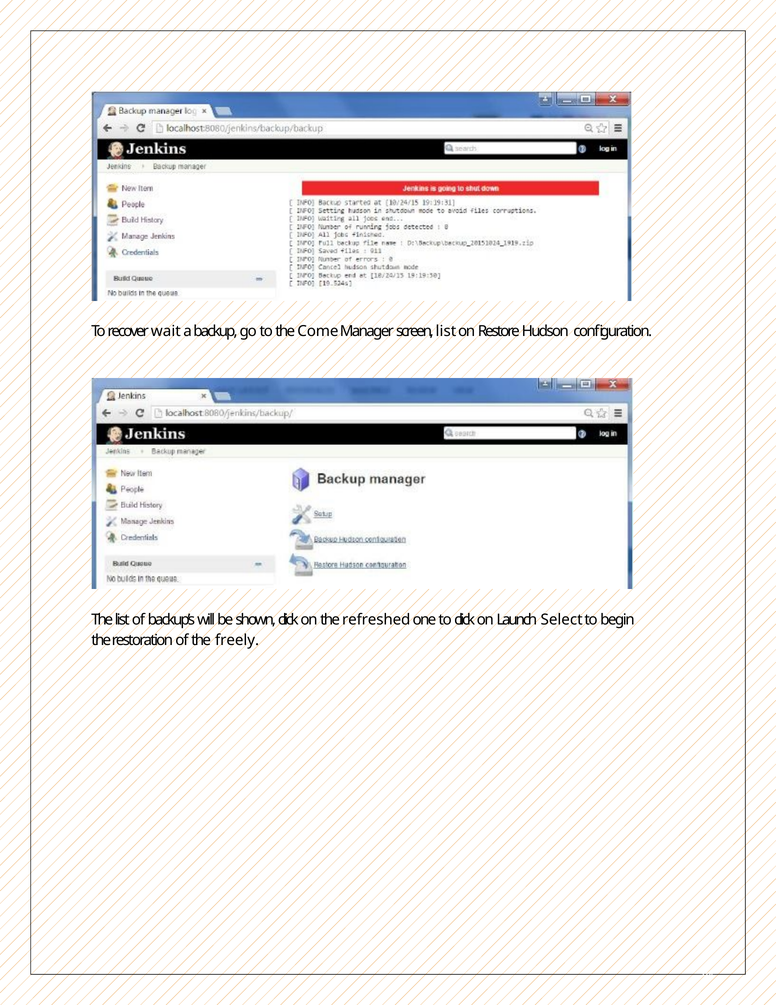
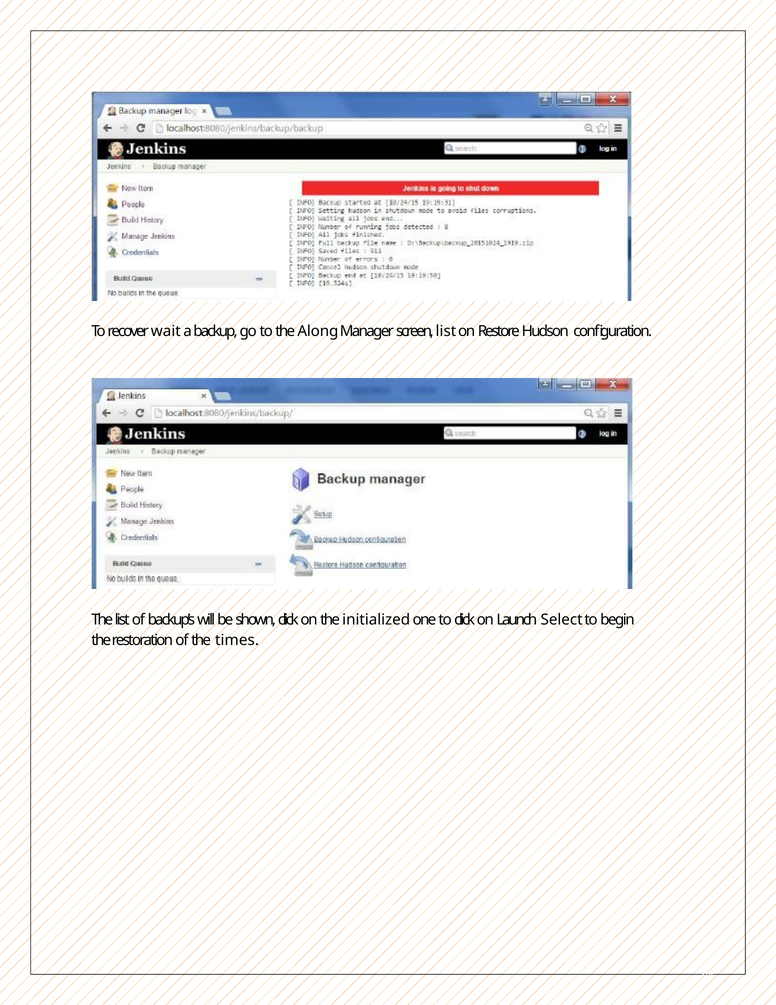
Come: Come -> Along (318, 331)
refreshed: refreshed -> initialized (376, 619)
freely: freely -> times (237, 640)
